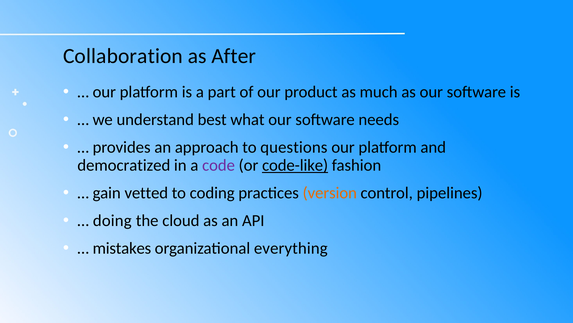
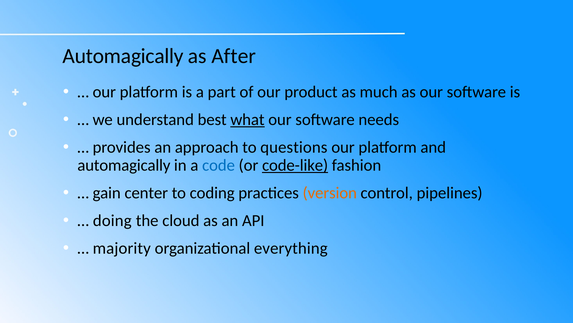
Collaboration: Collaboration -> Automagically (123, 56)
what underline: none -> present (247, 119)
democratized: democratized -> automagically (124, 165)
code colour: purple -> blue (219, 165)
vetted: vetted -> center (146, 193)
mistakes: mistakes -> majority (122, 248)
